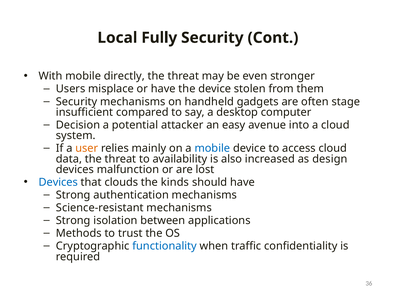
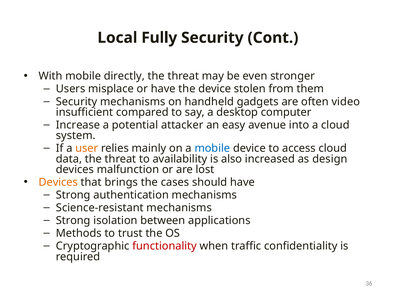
stage: stage -> video (346, 102)
Decision: Decision -> Increase (78, 125)
Devices colour: blue -> orange (58, 182)
clouds: clouds -> brings (121, 182)
kinds: kinds -> cases (175, 182)
functionality colour: blue -> red (165, 246)
